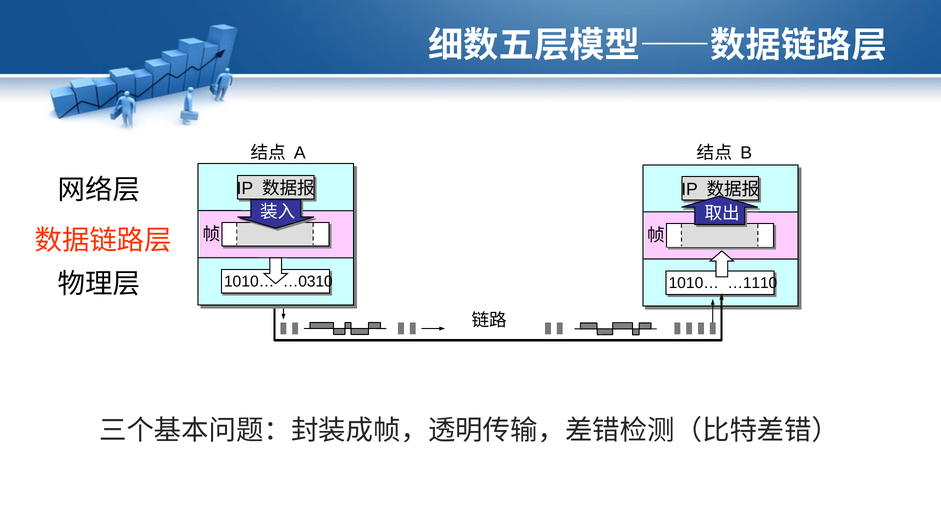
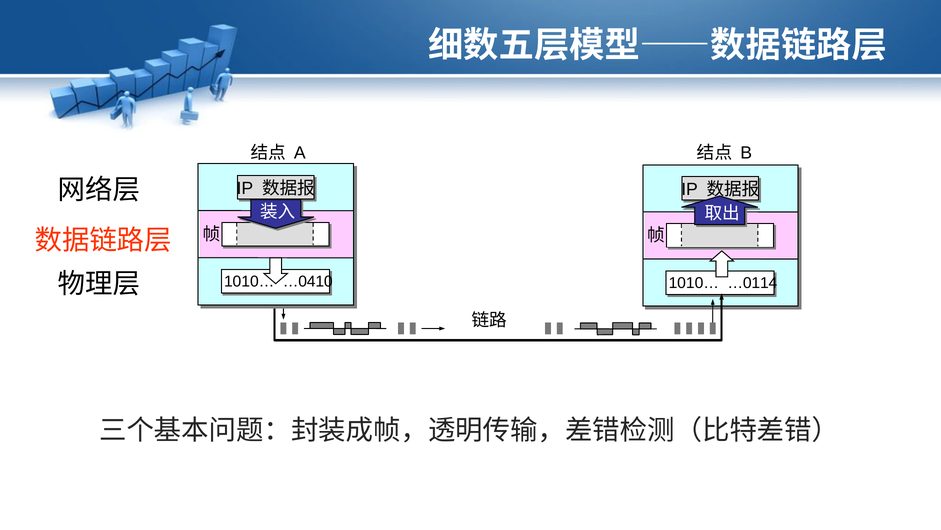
…0310: …0310 -> …0410 (308, 281)
…1110: …1110 -> …0114 (752, 282)
